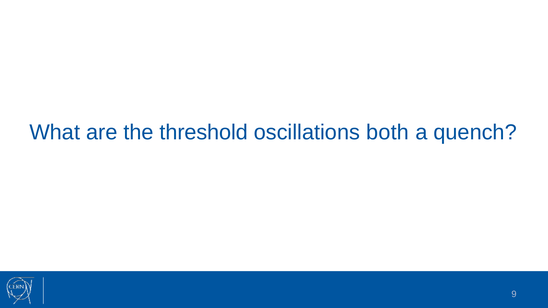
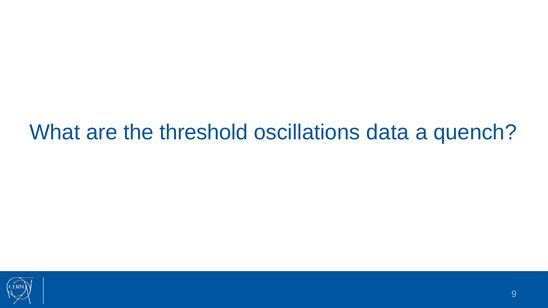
both: both -> data (388, 133)
